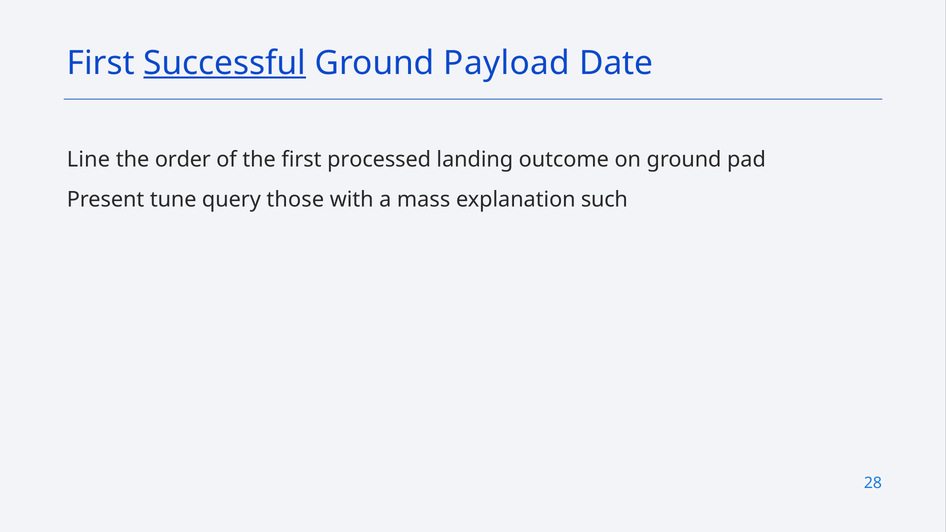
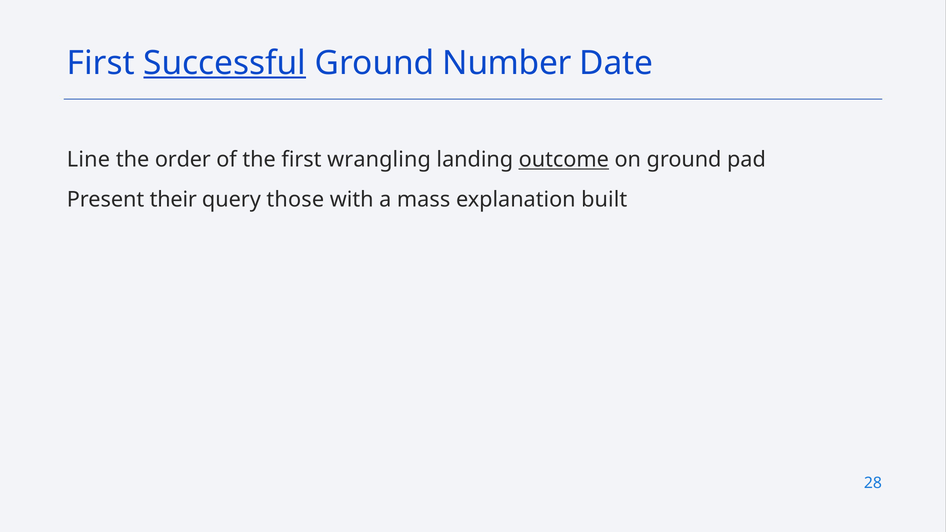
Payload: Payload -> Number (507, 63)
processed: processed -> wrangling (379, 160)
outcome underline: none -> present (564, 160)
tune: tune -> their (173, 199)
such: such -> built (604, 199)
